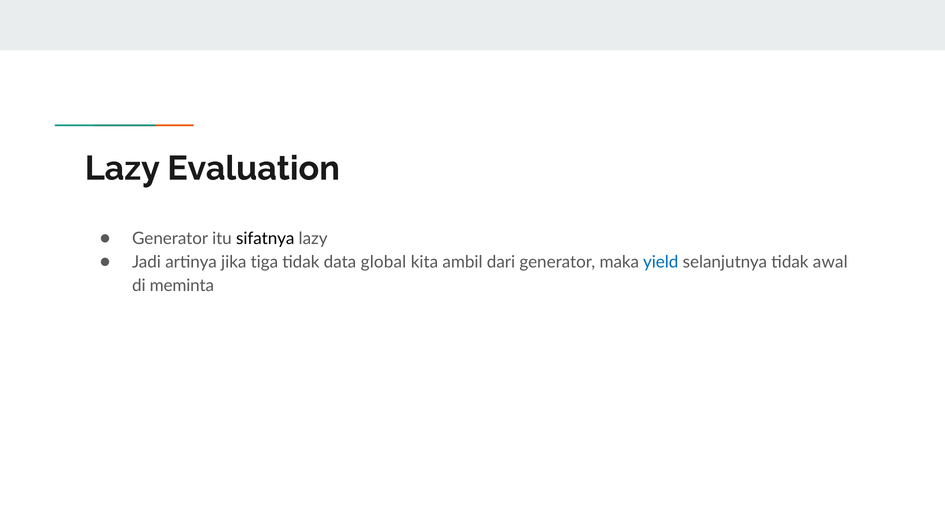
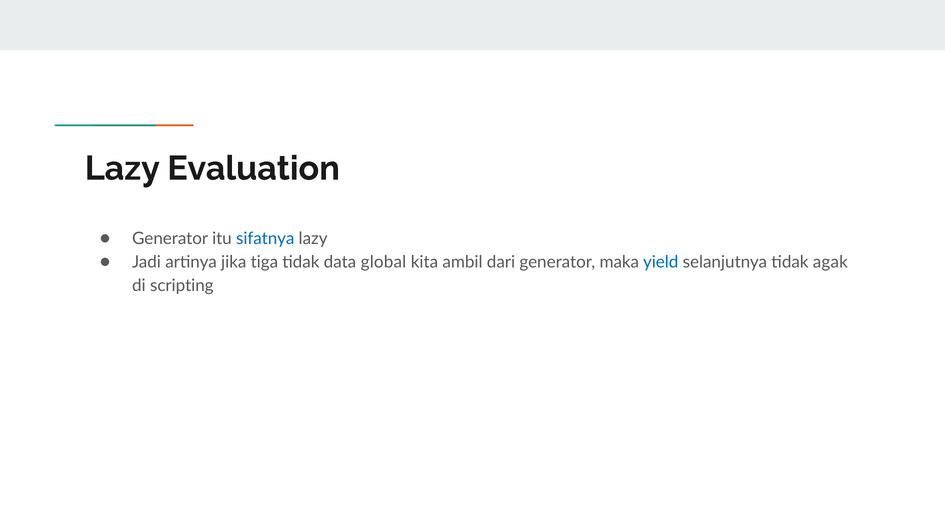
sifatnya colour: black -> blue (265, 239)
awal: awal -> agak (830, 262)
meminta: meminta -> scripting (182, 286)
